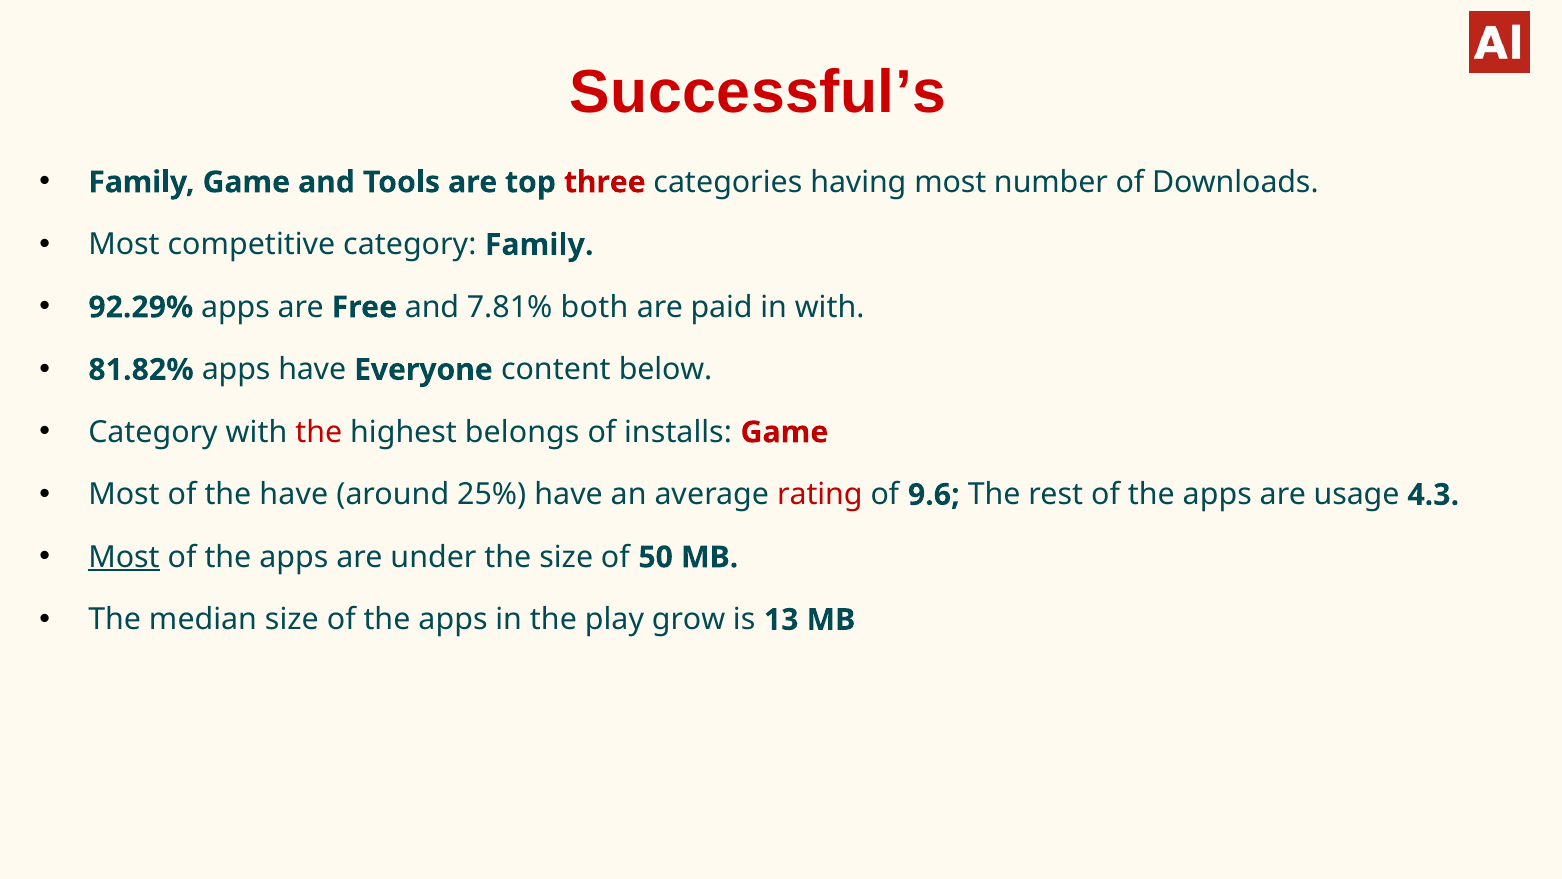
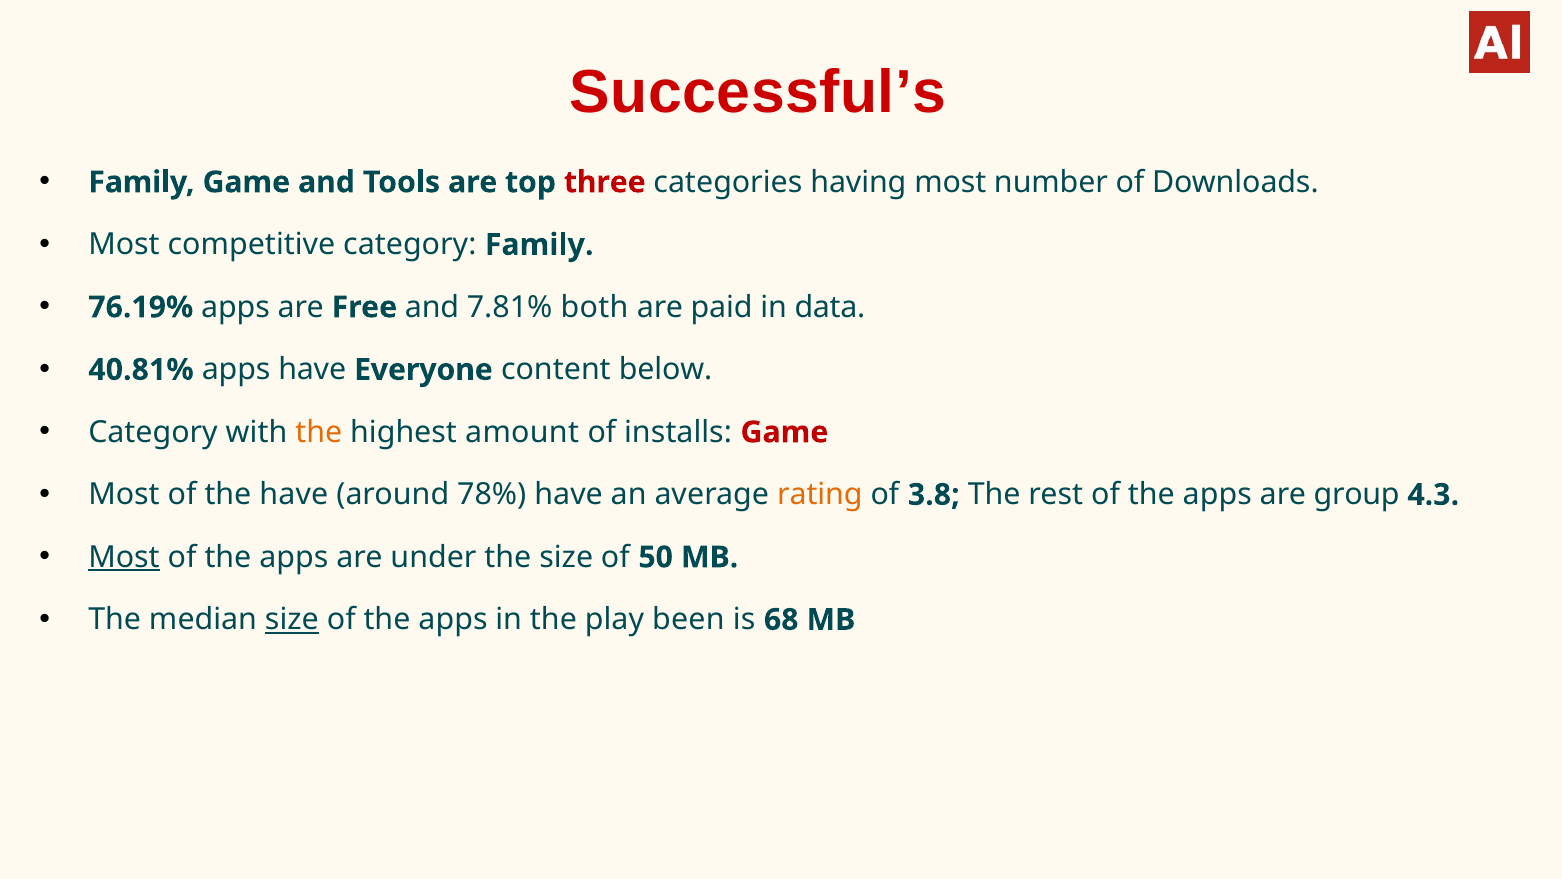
92.29%: 92.29% -> 76.19% (141, 307)
in with: with -> data (830, 307)
81.82%: 81.82% -> 40.81% (141, 370)
the colour: red -> orange (319, 432)
belongs: belongs -> amount (522, 432)
25%: 25% -> 78% (492, 495)
rating colour: red -> orange (820, 495)
9.6: 9.6 -> 3.8 (934, 495)
usage: usage -> group (1357, 495)
size underline: none -> present (292, 620)
grow: grow -> been (688, 620)
13: 13 -> 68 (781, 620)
